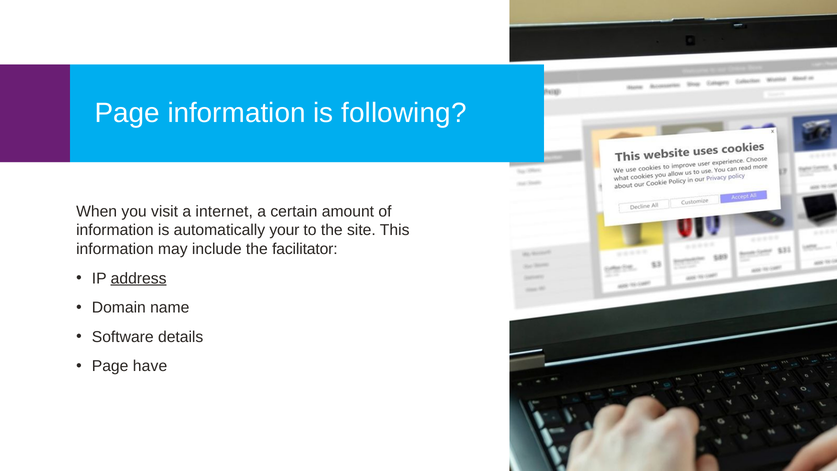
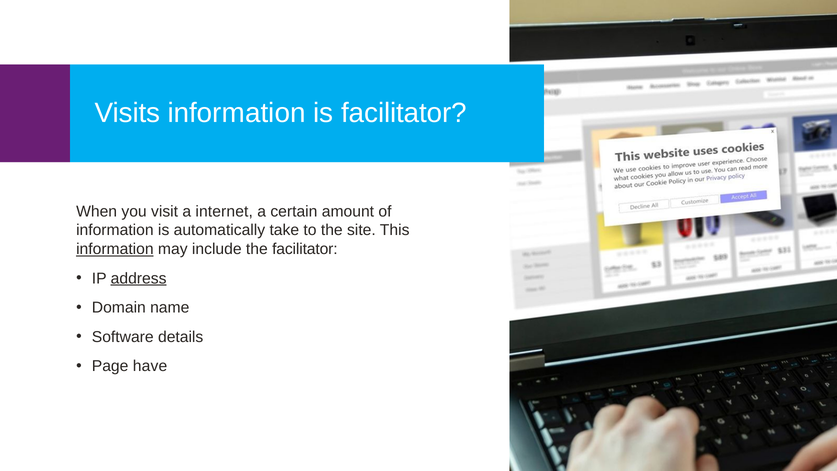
Page: Page -> Visits (127, 113)
is following: following -> facilitator (404, 113)
your: your -> take (284, 230)
information underline: none -> present (115, 249)
